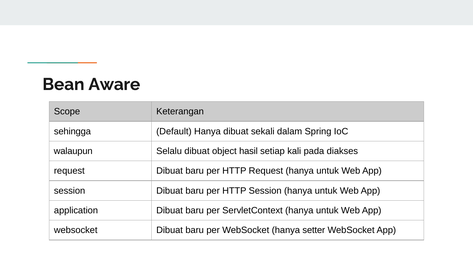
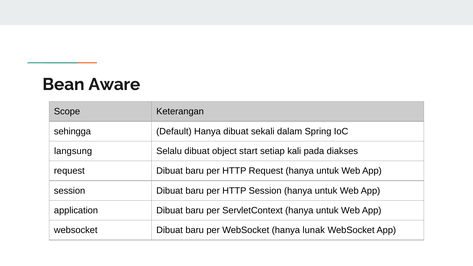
walaupun: walaupun -> langsung (73, 151)
hasil: hasil -> start (248, 151)
setter: setter -> lunak (314, 230)
